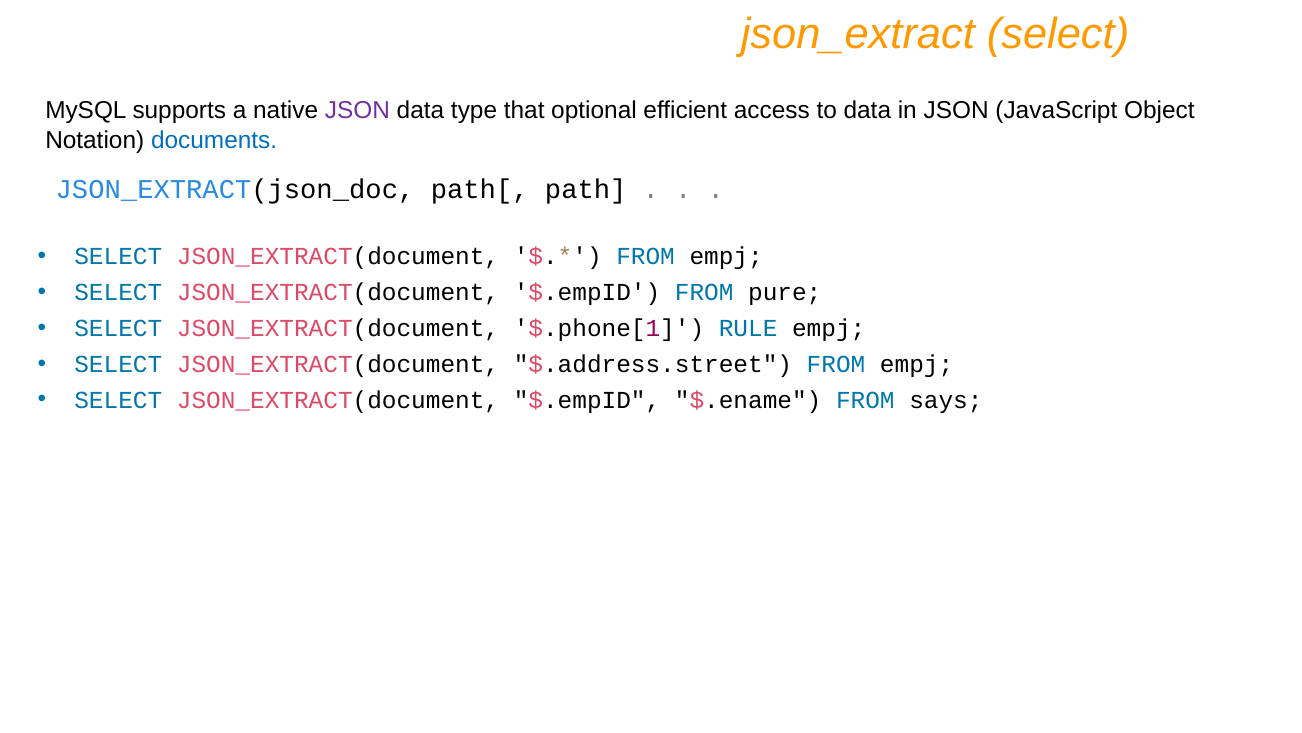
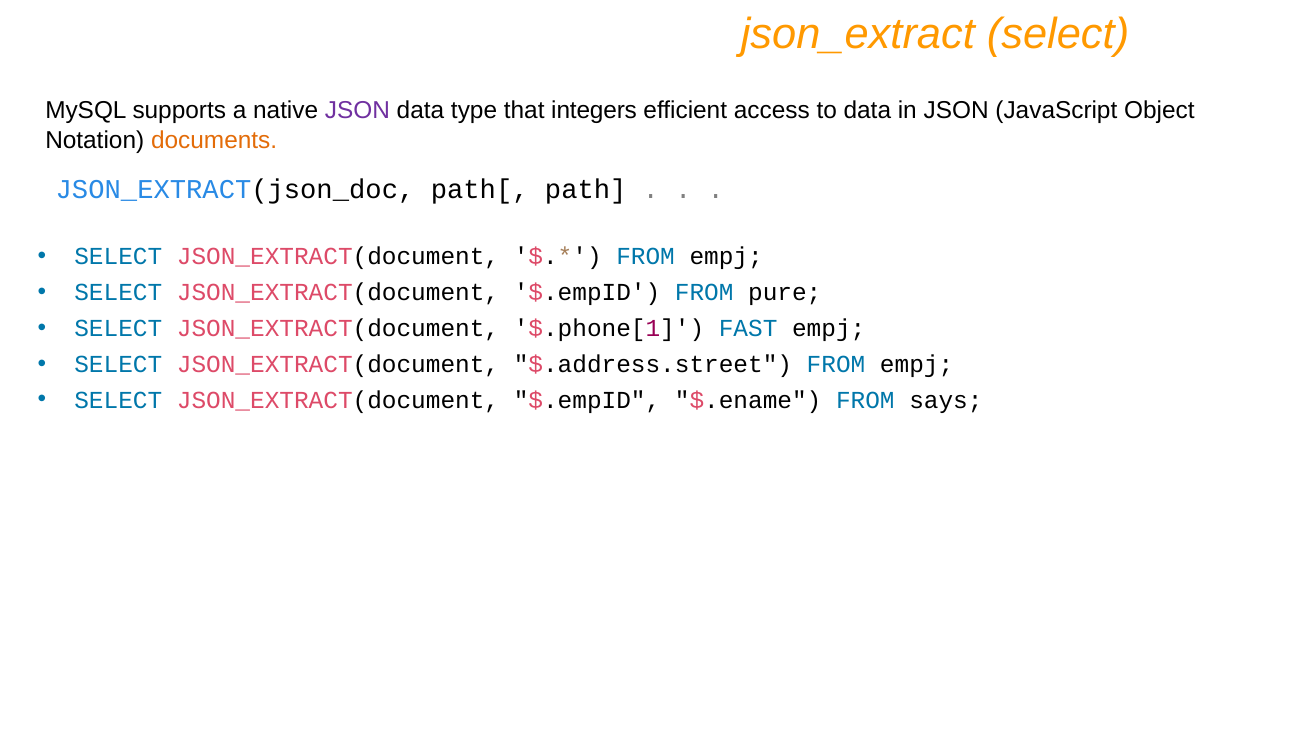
optional: optional -> integers (594, 111)
documents colour: blue -> orange (214, 140)
RULE: RULE -> FAST (748, 328)
